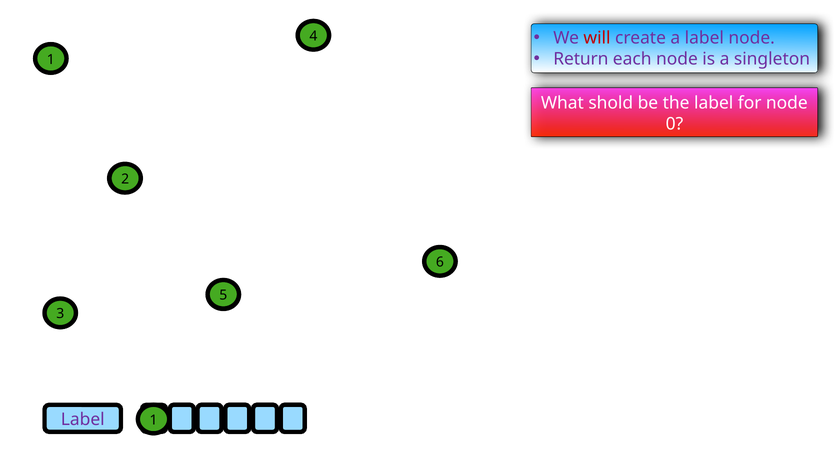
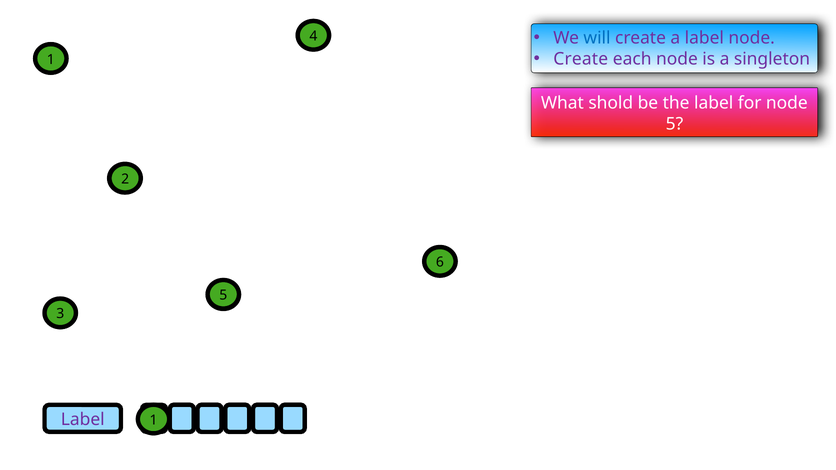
will colour: red -> blue (597, 38)
Return: Return -> Create (581, 59)
0: 0 -> 5 (674, 124)
